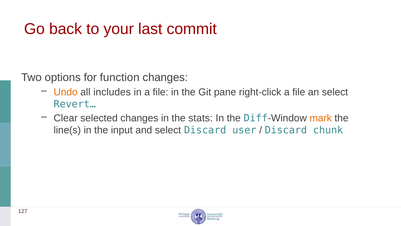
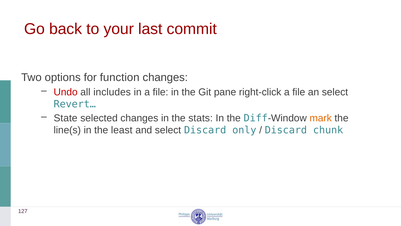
Undo colour: orange -> red (66, 92)
Clear: Clear -> State (66, 118)
input: input -> least (122, 130)
user: user -> only (244, 130)
